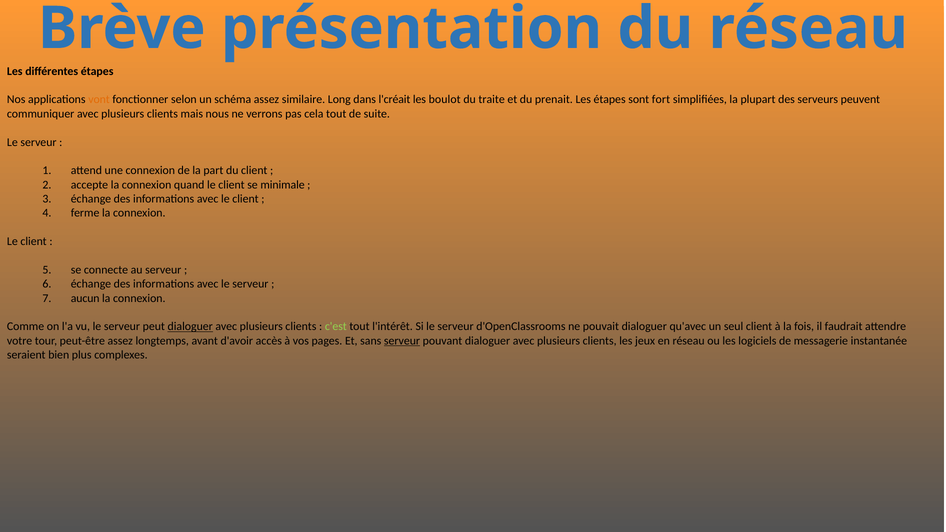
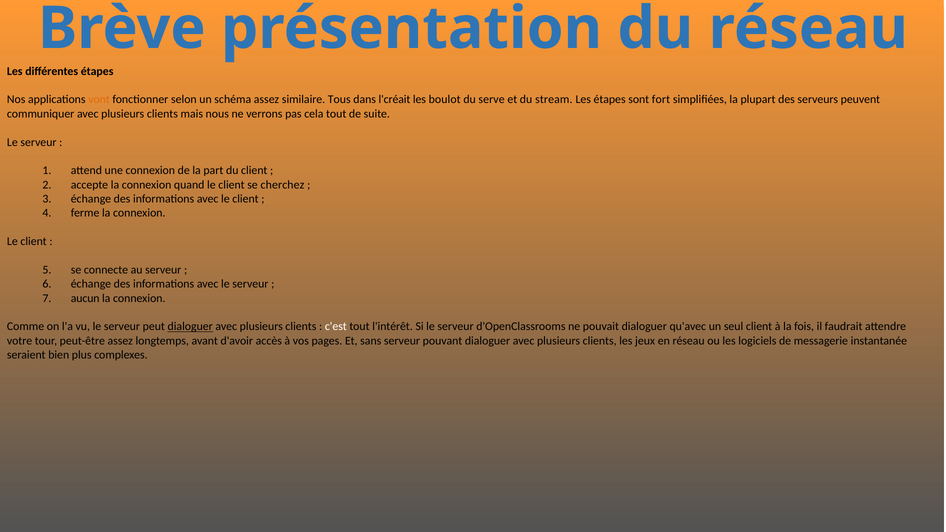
Long: Long -> Tous (339, 100)
traite: traite -> serve (492, 100)
prenait: prenait -> stream (554, 100)
minimale: minimale -> cherchez (282, 185)
c'est colour: light green -> white (336, 327)
serveur underline: present -> none (402, 341)
